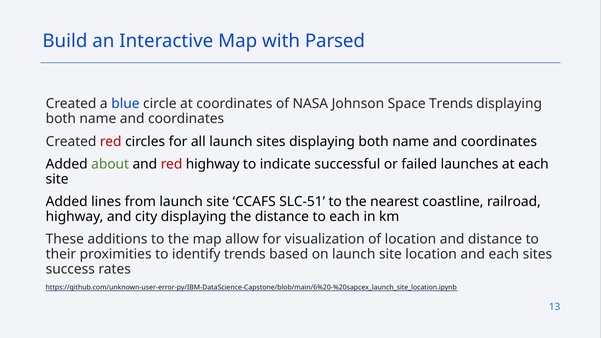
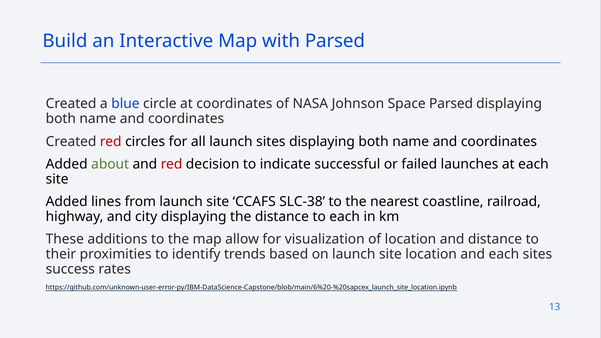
Space Trends: Trends -> Parsed (451, 104)
red highway: highway -> decision (213, 164)
SLC-51: SLC-51 -> SLC-38 (302, 202)
